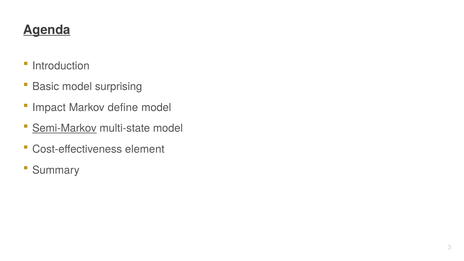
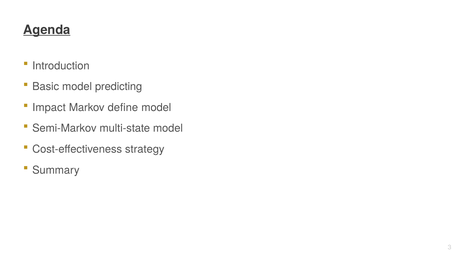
surprising: surprising -> predicting (119, 87)
Semi-Markov underline: present -> none (64, 128)
element: element -> strategy (145, 149)
